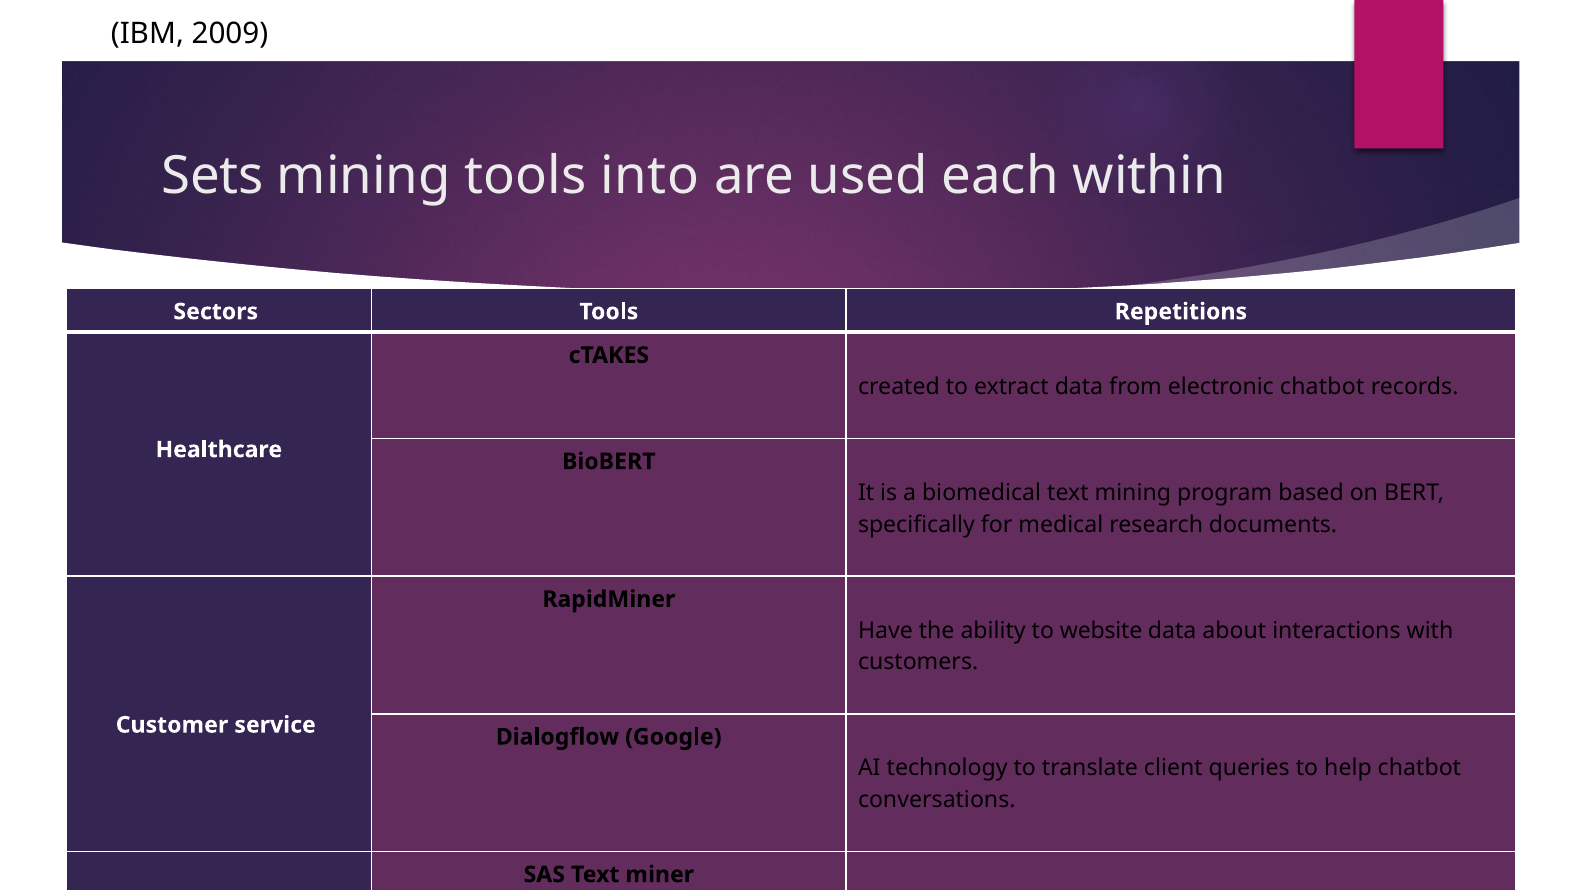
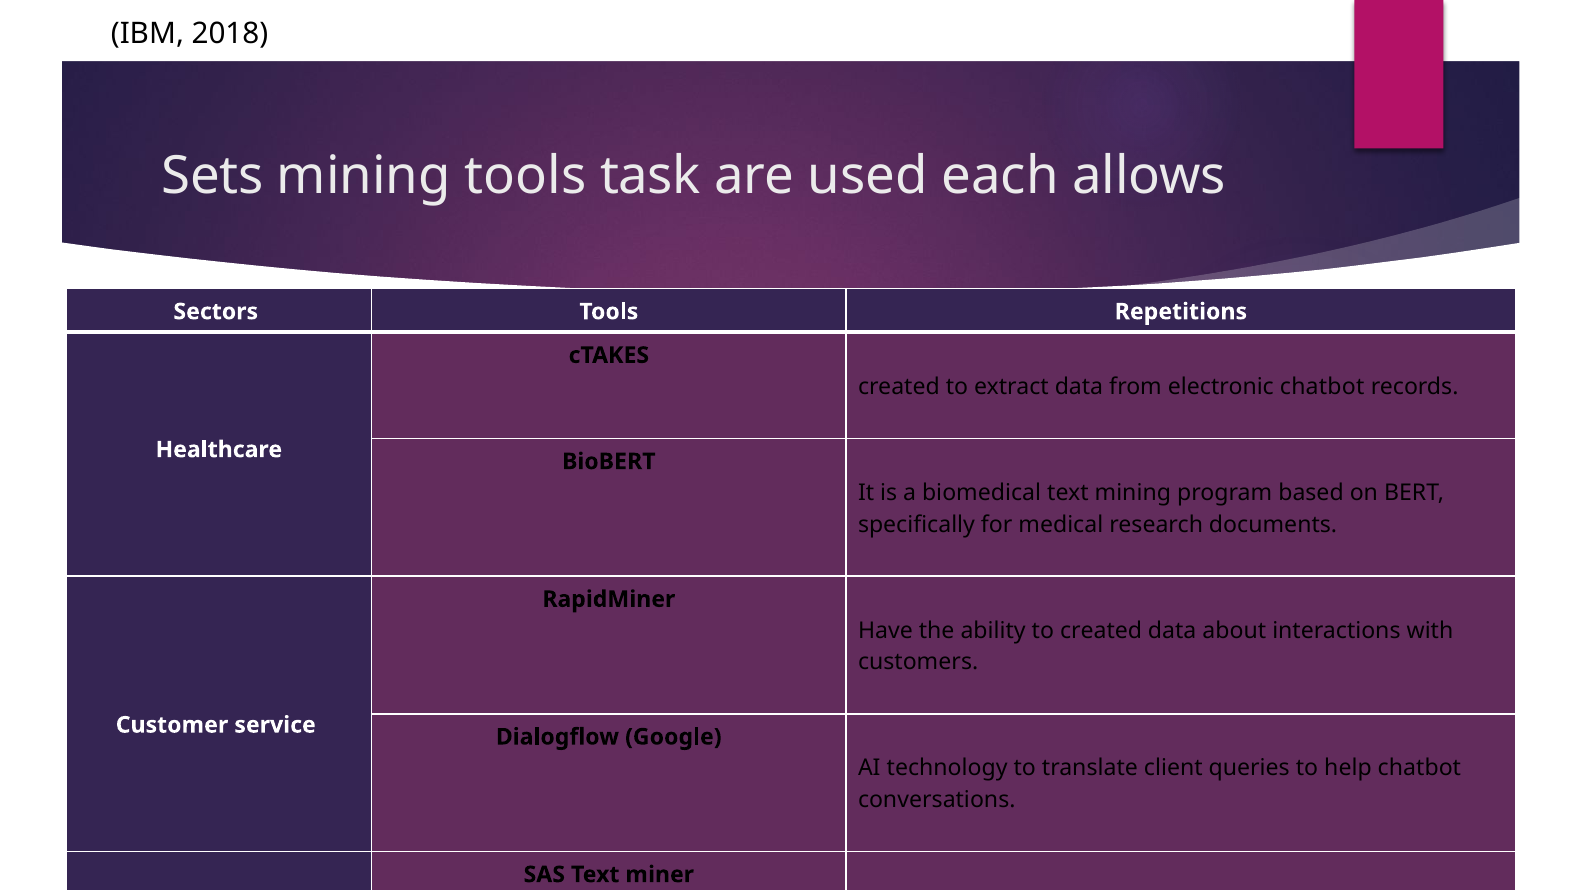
2009: 2009 -> 2018 (230, 34)
into: into -> task (650, 176)
within: within -> allows (1149, 176)
to website: website -> created (1101, 631)
